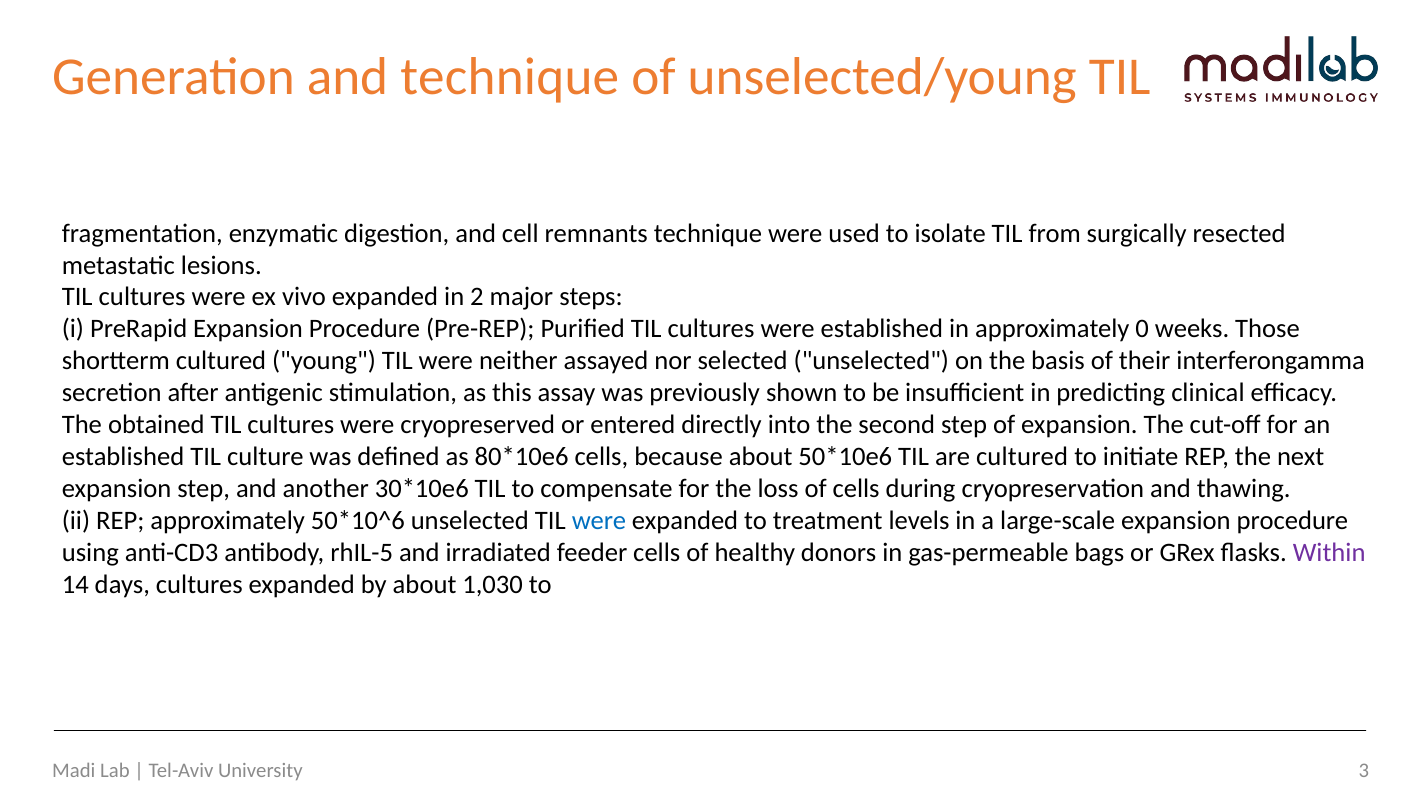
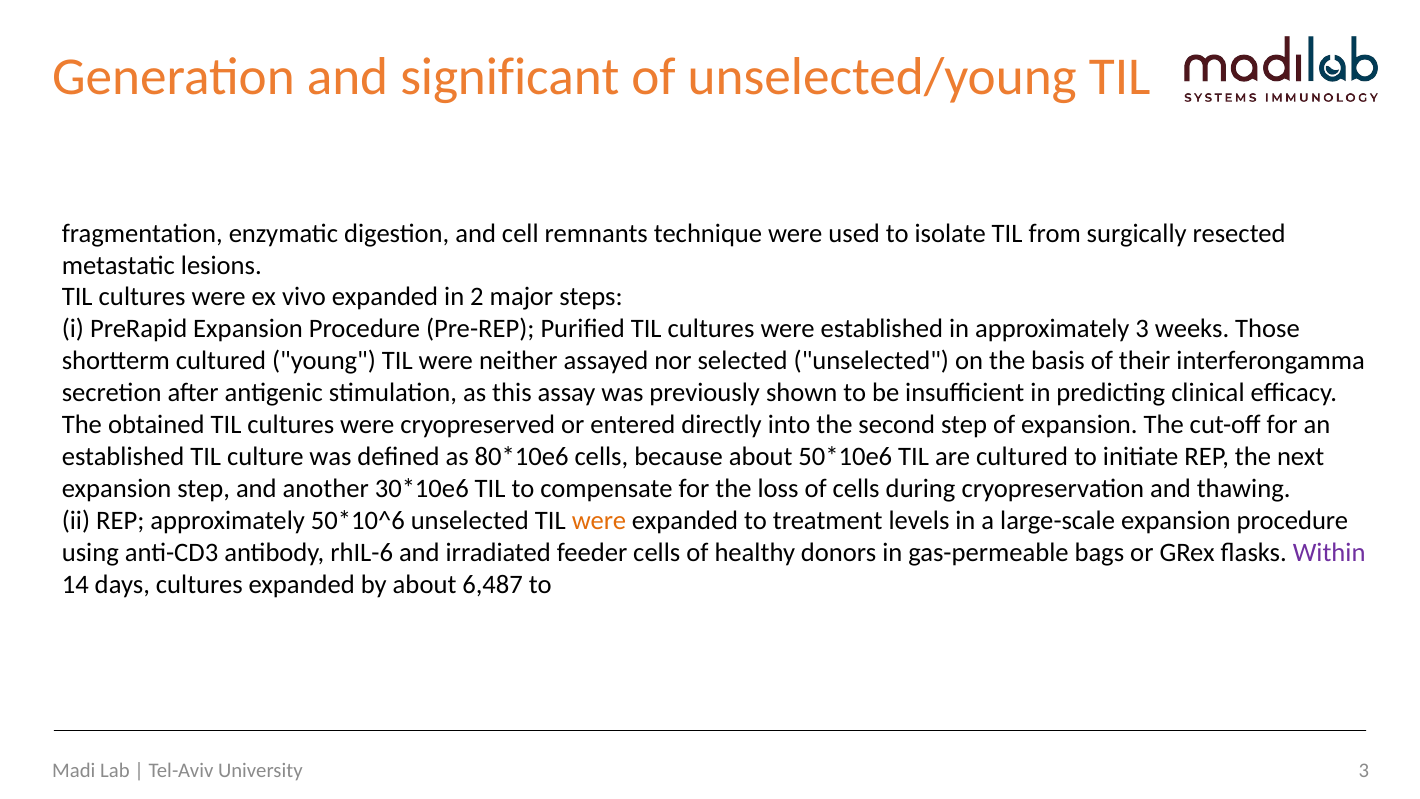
and technique: technique -> significant (510, 77)
approximately 0: 0 -> 3 (1142, 329)
were colour: blue -> orange (599, 521)
rhIL-5: rhIL-5 -> rhIL-6 (362, 553)
1,030: 1,030 -> 6,487 (493, 585)
